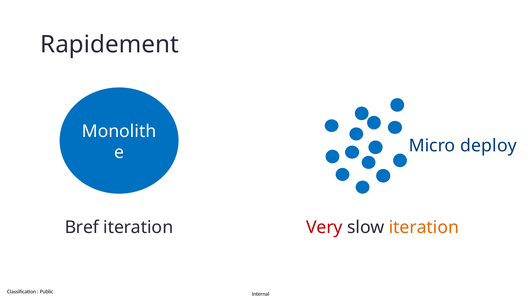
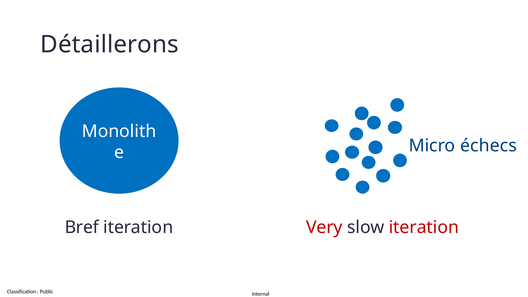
Rapidement: Rapidement -> Détaillerons (109, 44)
deploy: deploy -> échecs (488, 146)
iteration colour: orange -> red (424, 227)
